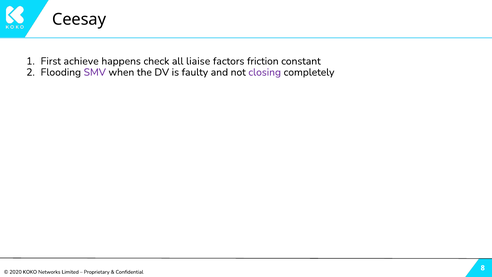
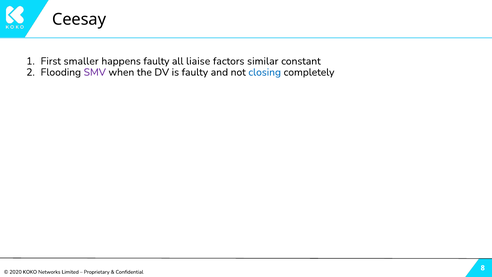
achieve: achieve -> smaller (81, 61)
happens check: check -> faulty (156, 61)
friction: friction -> similar (263, 61)
closing colour: purple -> blue (265, 72)
